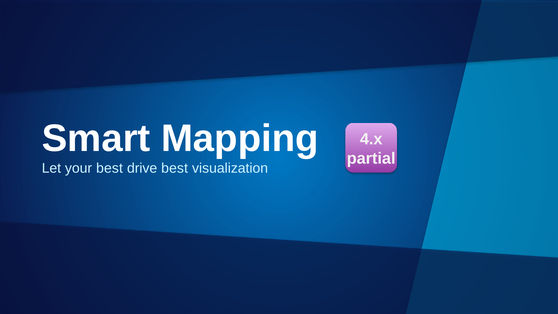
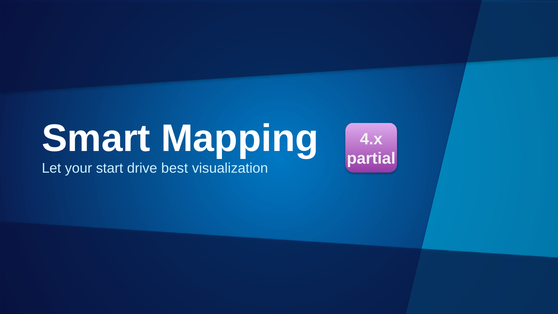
your best: best -> start (110, 168)
